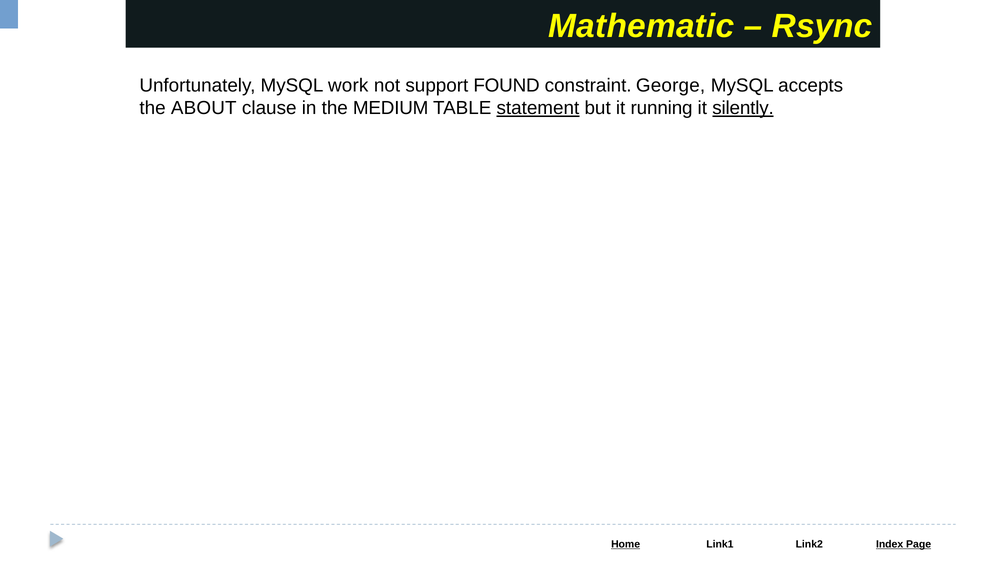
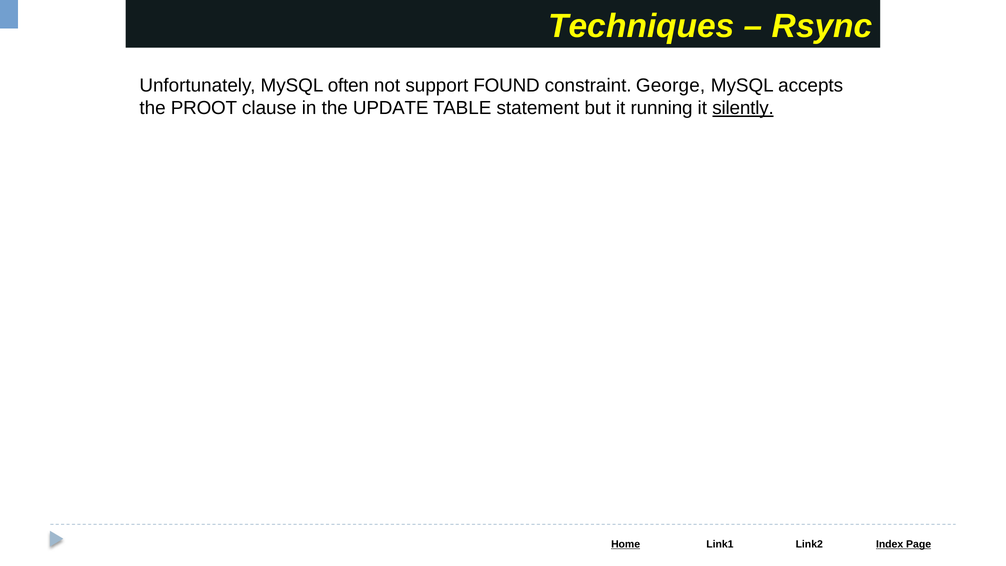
Mathematic: Mathematic -> Techniques (641, 26)
work: work -> often (348, 85)
ABOUT: ABOUT -> PROOT (204, 108)
MEDIUM: MEDIUM -> UPDATE (391, 108)
statement underline: present -> none (538, 108)
